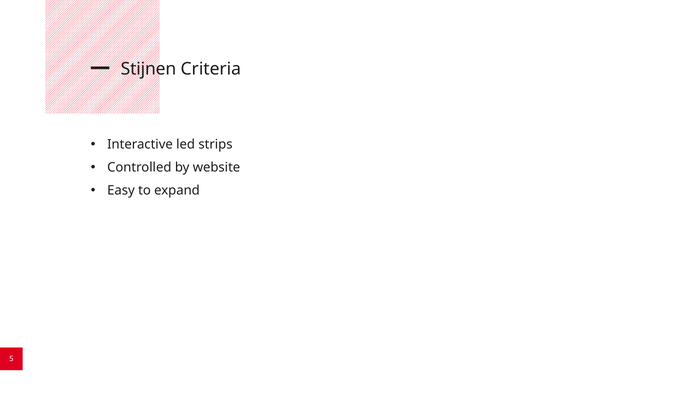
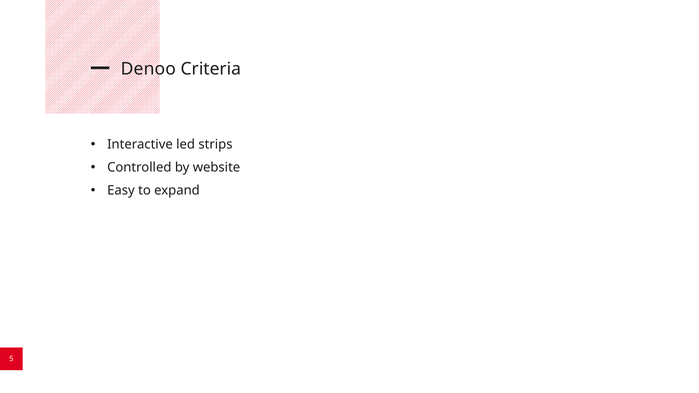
Stijnen: Stijnen -> Denoo (148, 69)
